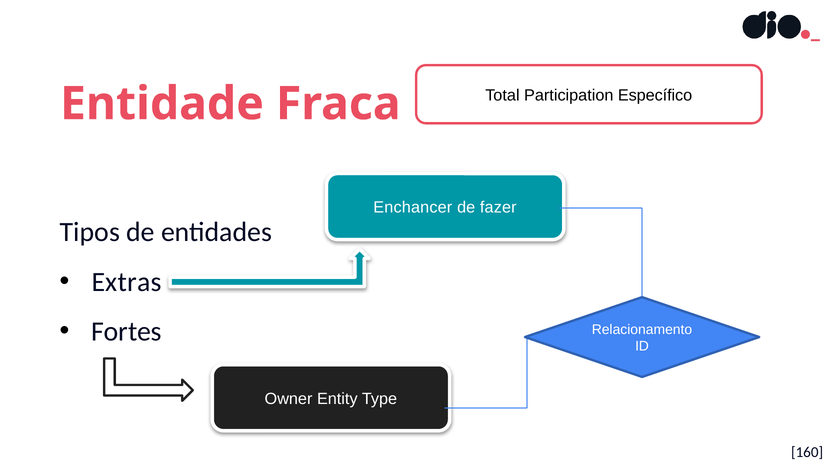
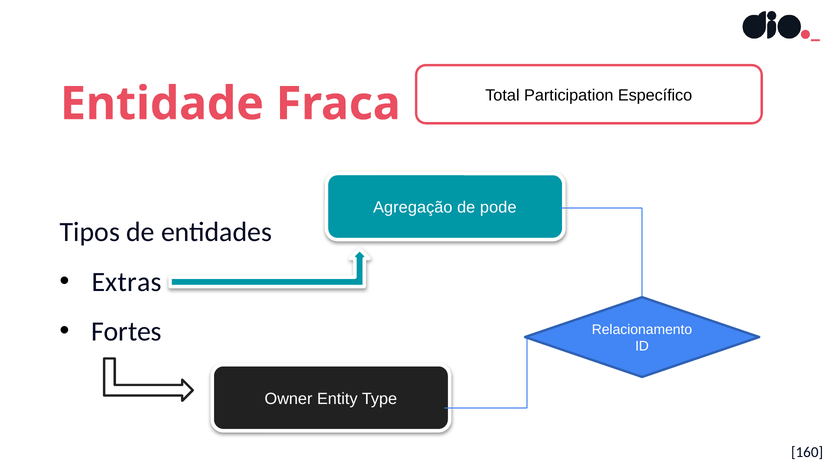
Enchancer: Enchancer -> Agregação (413, 208)
fazer: fazer -> pode (498, 208)
